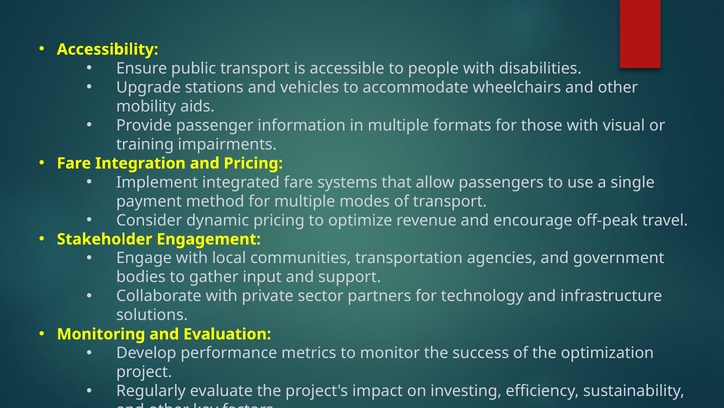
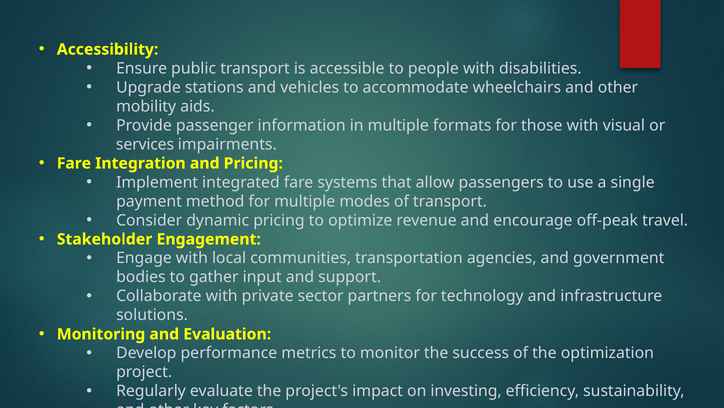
training: training -> services (145, 144)
